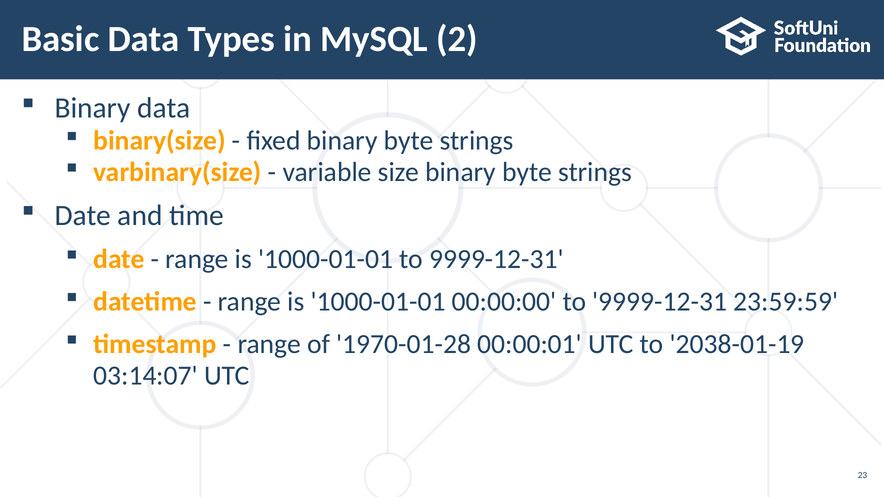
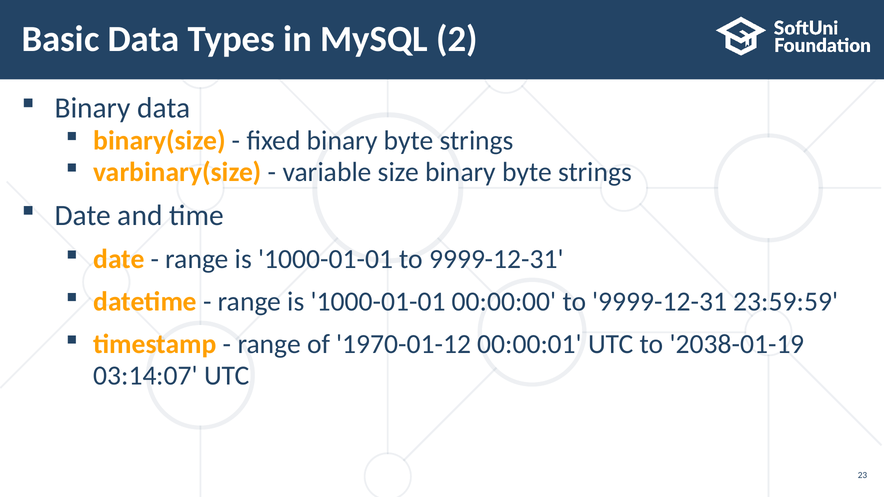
1970-01-28: 1970-01-28 -> 1970-01-12 (404, 345)
